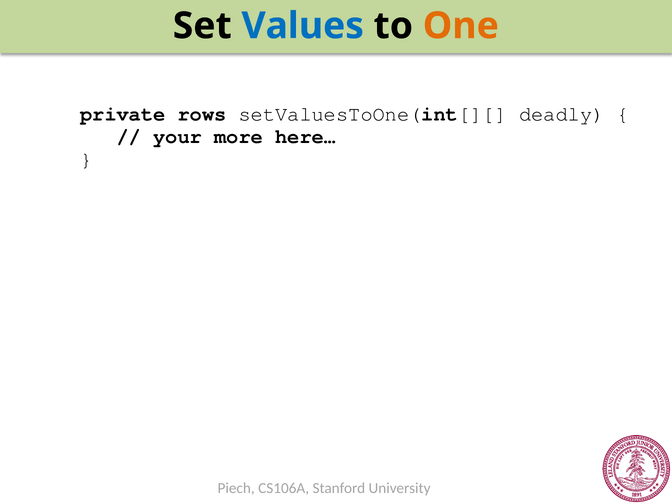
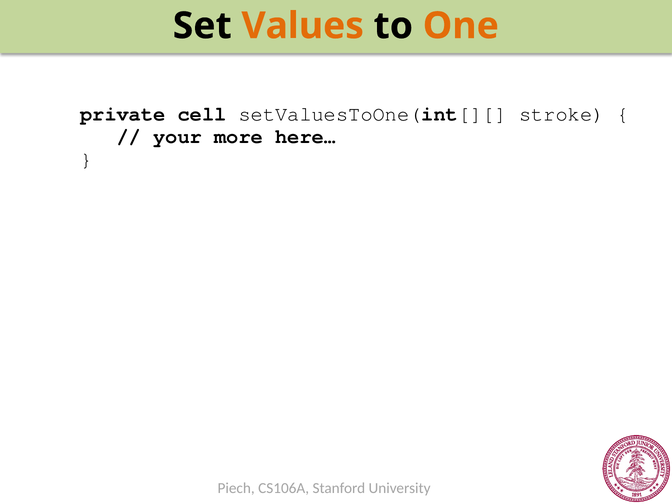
Values colour: blue -> orange (303, 26)
rows: rows -> cell (202, 114)
deadly: deadly -> stroke (562, 114)
